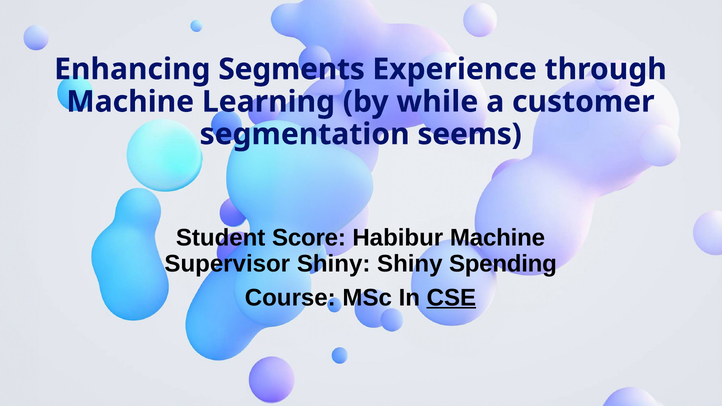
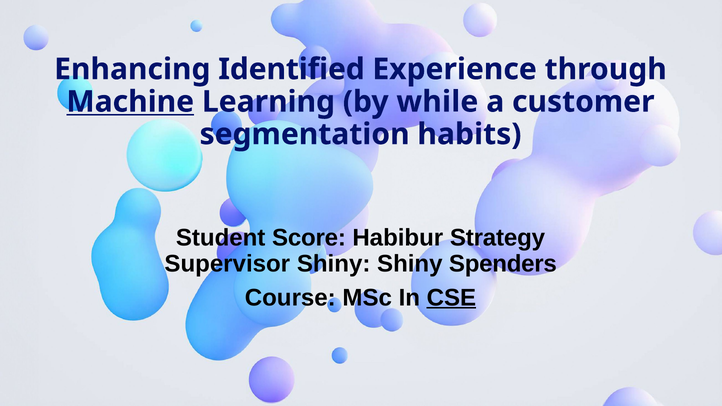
Segments: Segments -> Identified (292, 69)
Machine underline: none -> present (130, 102)
seems: seems -> habits (469, 134)
Habibur Machine: Machine -> Strategy (498, 238)
Spending: Spending -> Spenders (503, 264)
